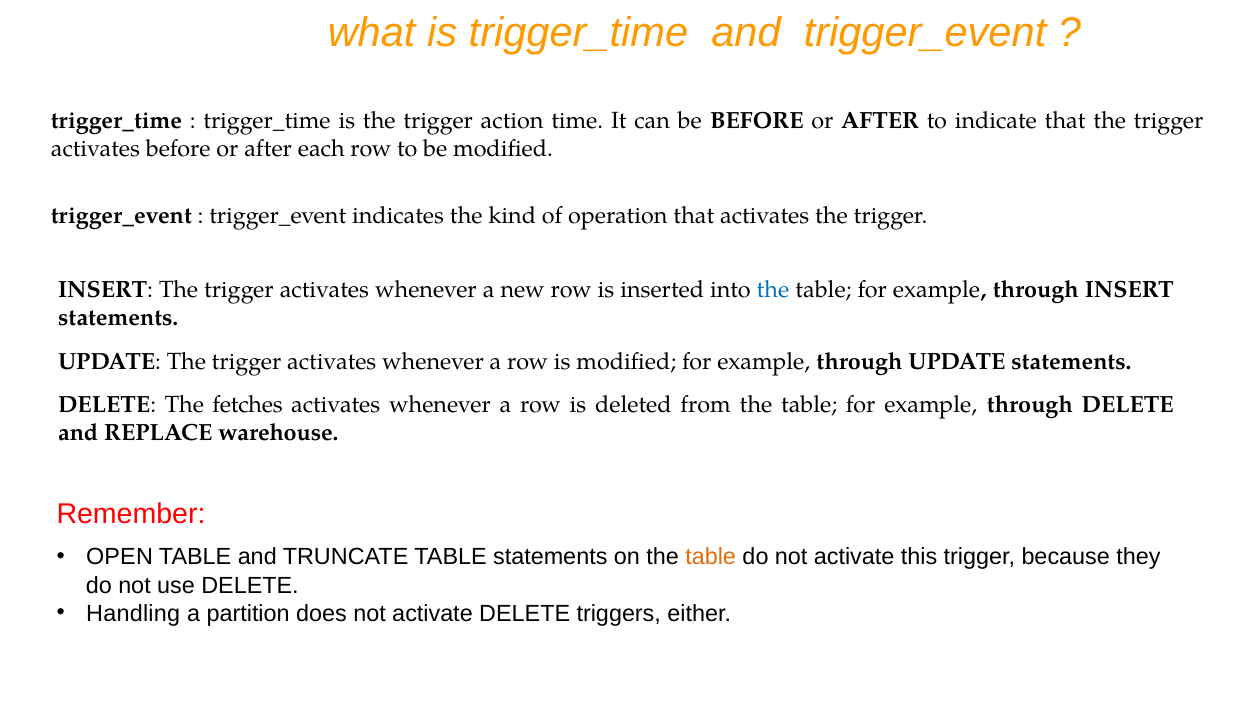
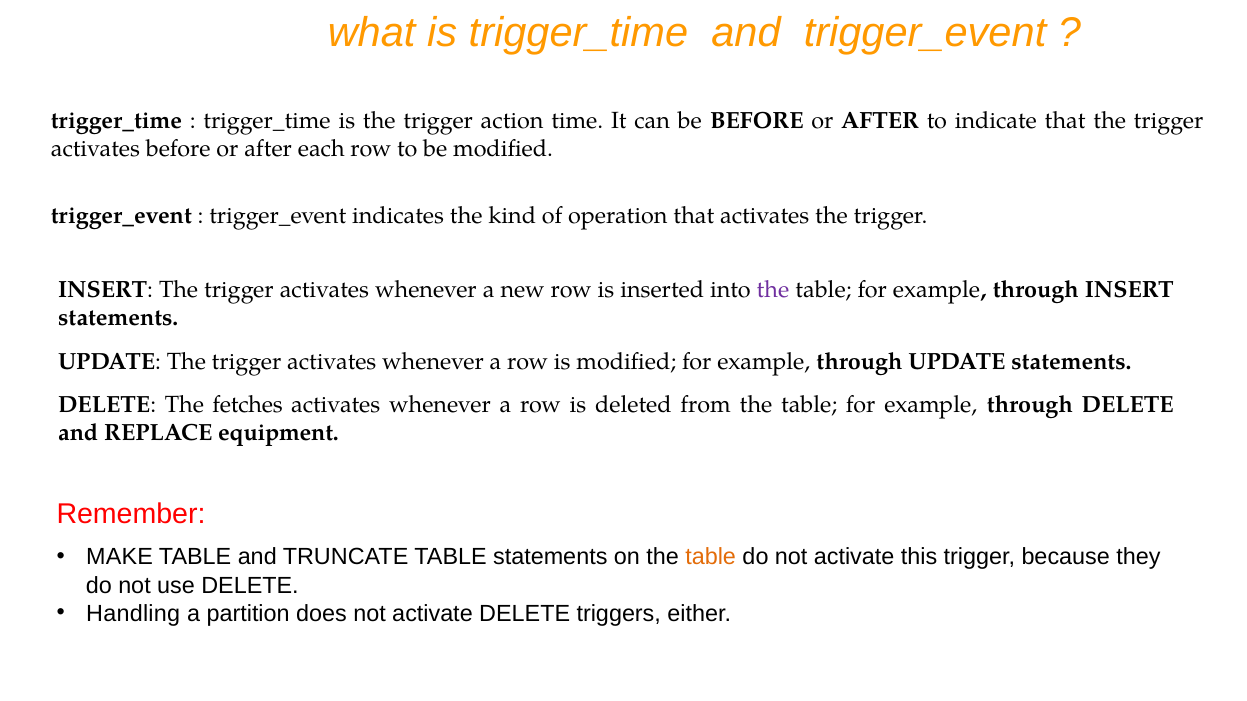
the colour: blue -> purple (773, 290)
warehouse: warehouse -> equipment (278, 433)
OPEN: OPEN -> MAKE (119, 558)
